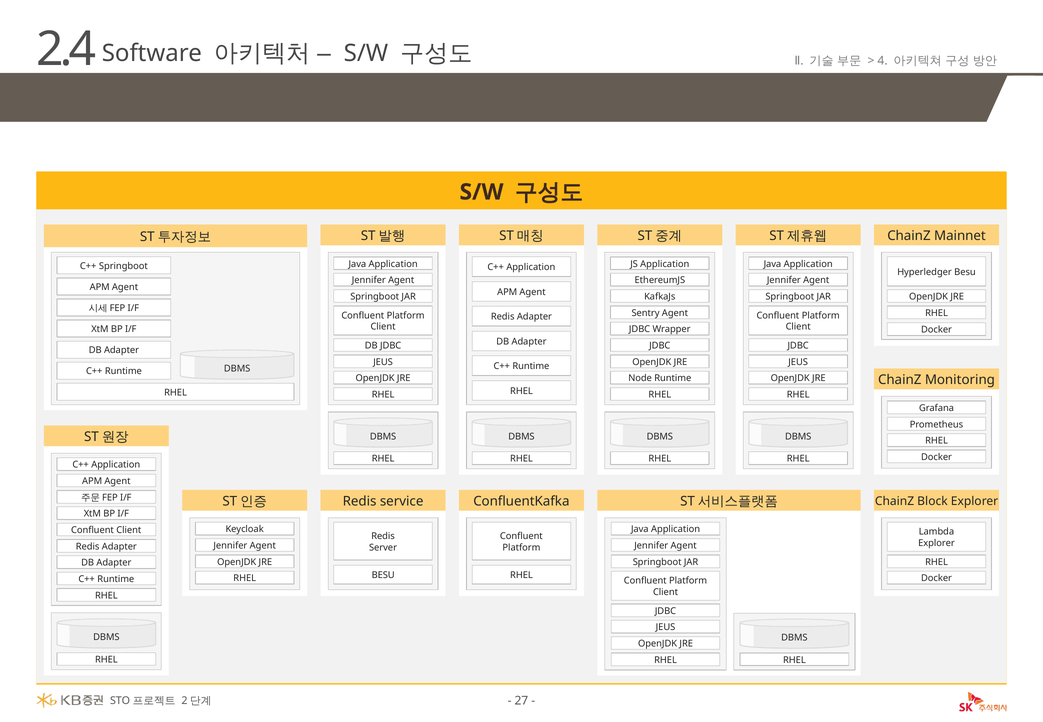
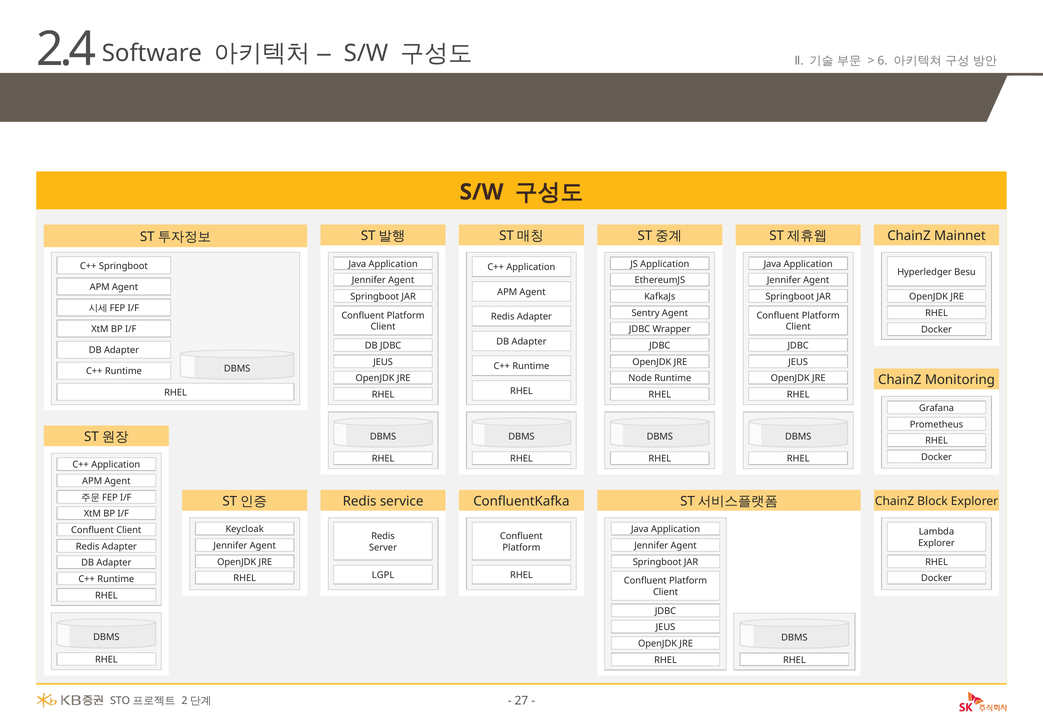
4: 4 -> 6 (883, 61)
BESU: BESU -> LGPL (383, 575)
